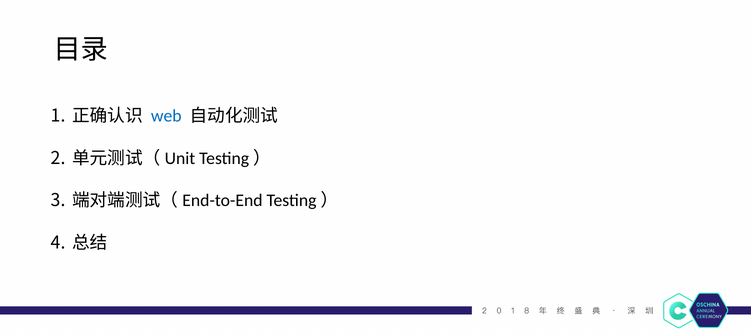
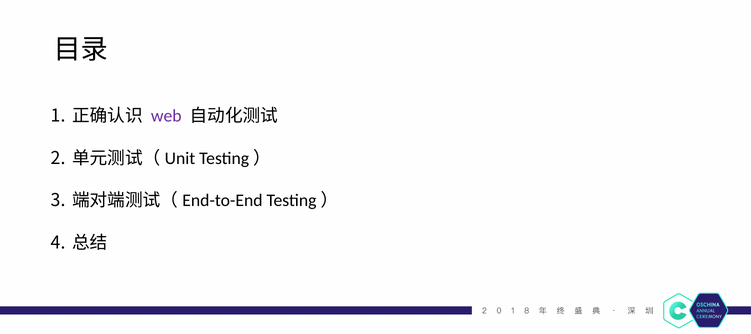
web colour: blue -> purple (166, 116)
